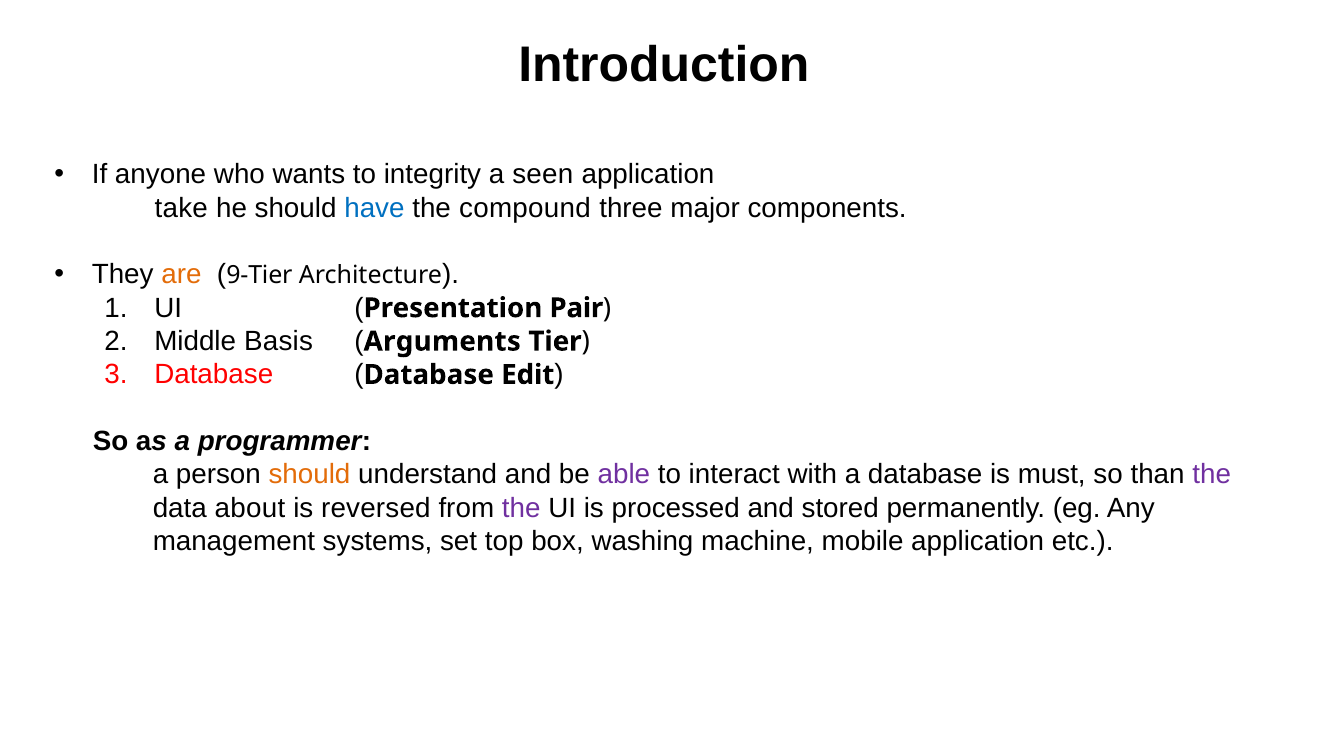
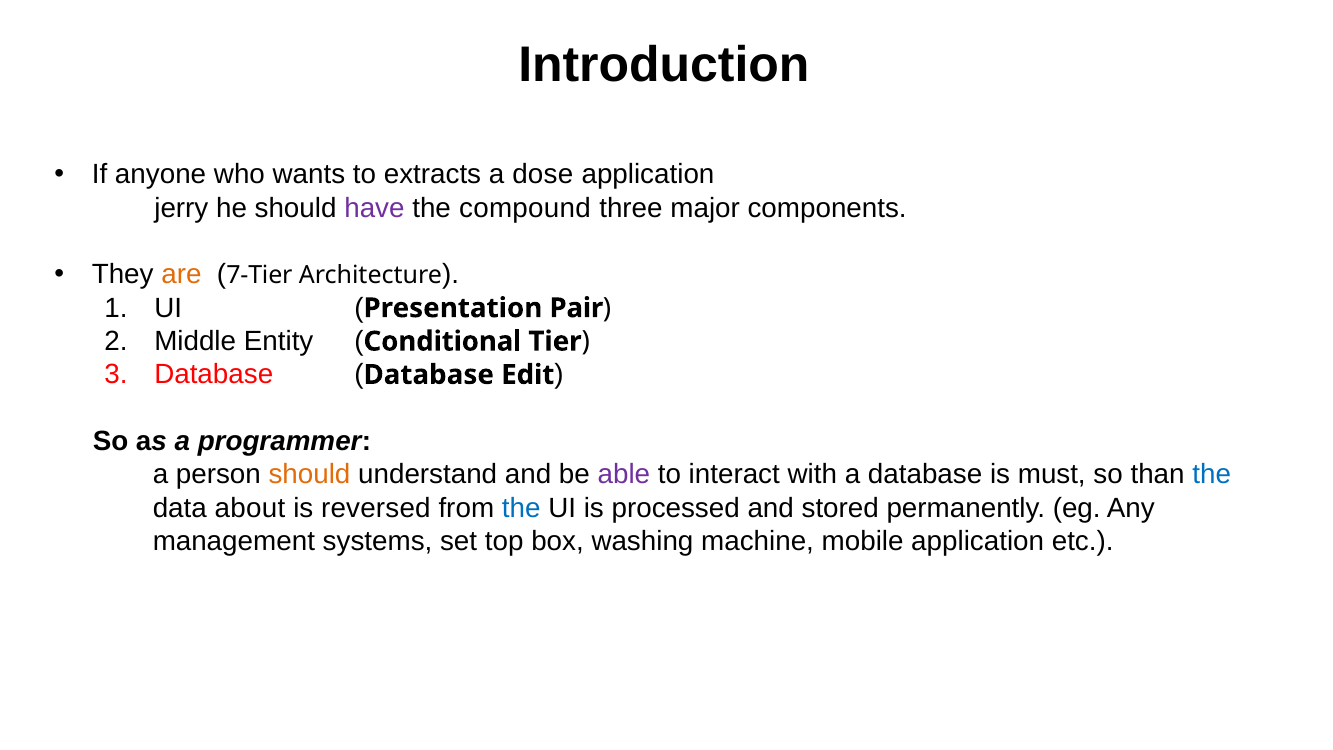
integrity: integrity -> extracts (432, 175)
seen: seen -> dose (543, 175)
take: take -> jerry (181, 208)
have colour: blue -> purple (374, 208)
9-Tier: 9-Tier -> 7-Tier (259, 276)
Basis: Basis -> Entity (279, 341)
Arguments: Arguments -> Conditional (442, 341)
the colour: purple -> blue (1212, 475)
the colour: purple -> blue (521, 508)
